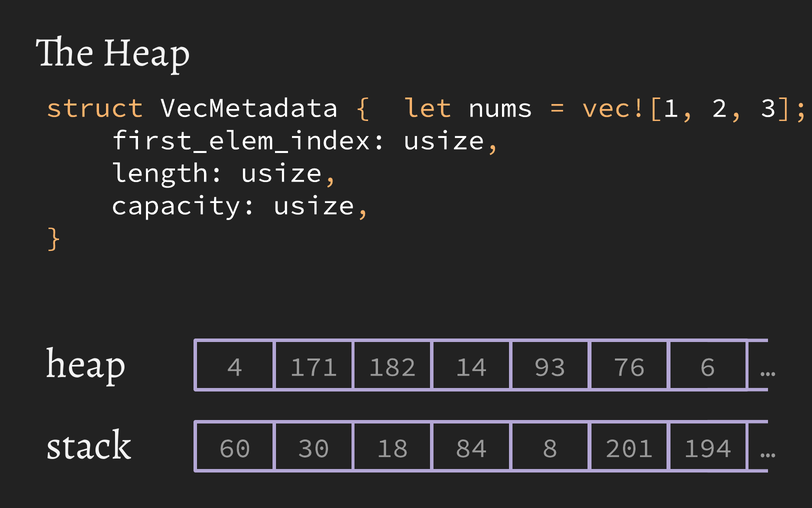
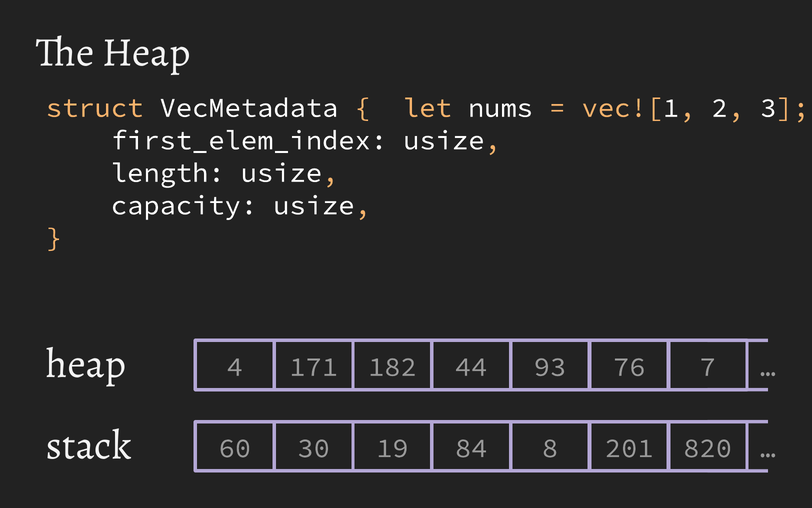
14: 14 -> 44 (471, 367)
6: 6 -> 7 (708, 367)
18: 18 -> 19 (392, 448)
194: 194 -> 820 (708, 448)
